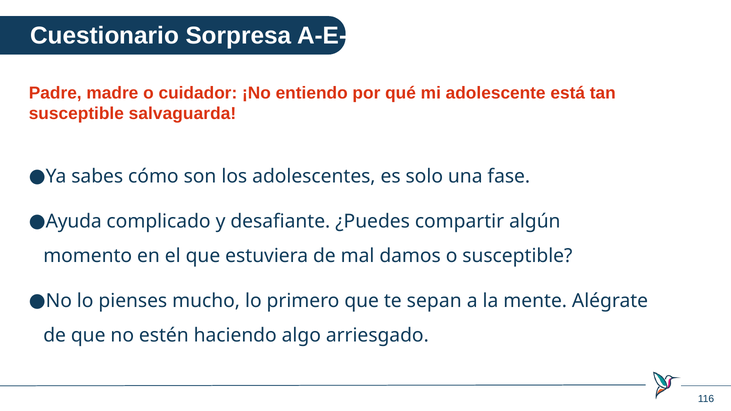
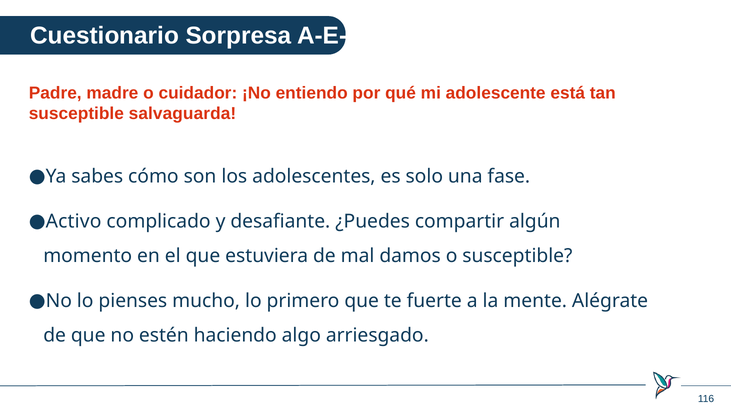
Ayuda: Ayuda -> Activo (74, 221)
sepan: sepan -> fuerte (434, 301)
